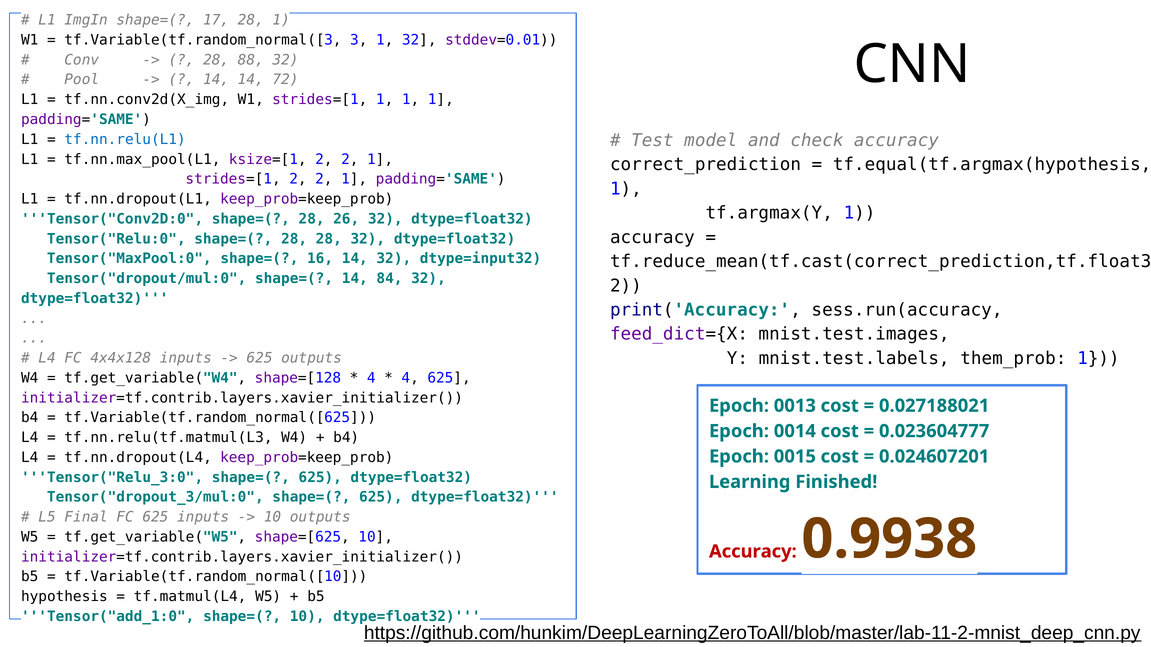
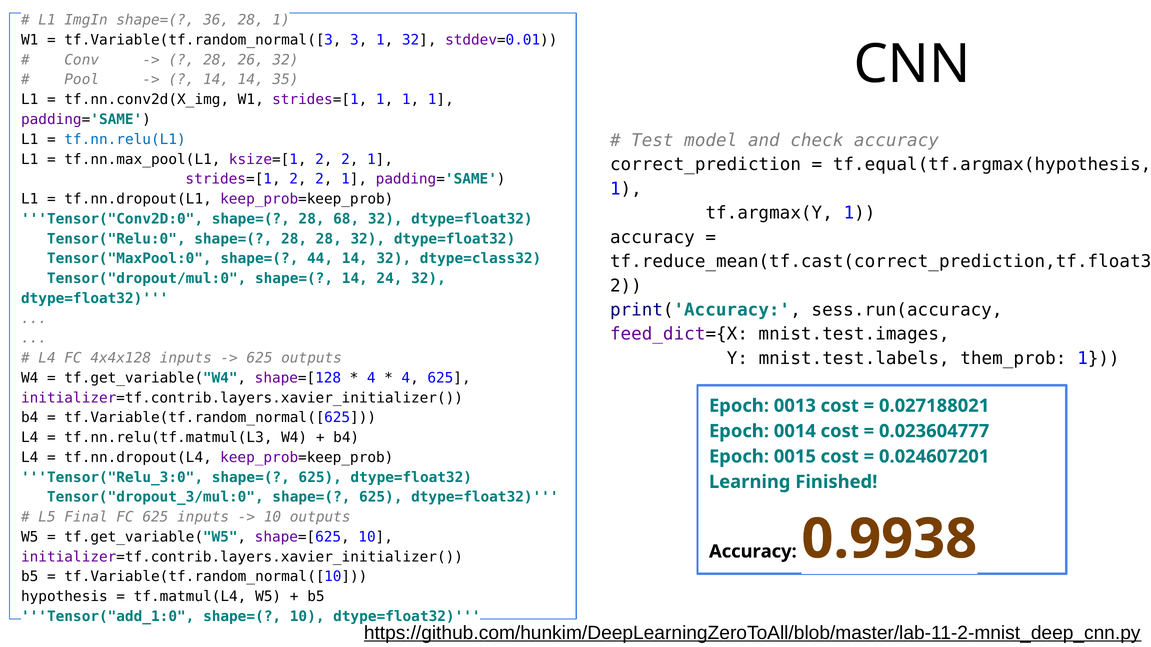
17: 17 -> 36 (216, 20)
88: 88 -> 26 (251, 60)
72: 72 -> 35 (285, 80)
26: 26 -> 68 (346, 219)
16: 16 -> 44 (320, 259)
dtype=input32: dtype=input32 -> dtype=class32 (481, 259)
84: 84 -> 24 (389, 279)
Accuracy colour: red -> black (753, 552)
